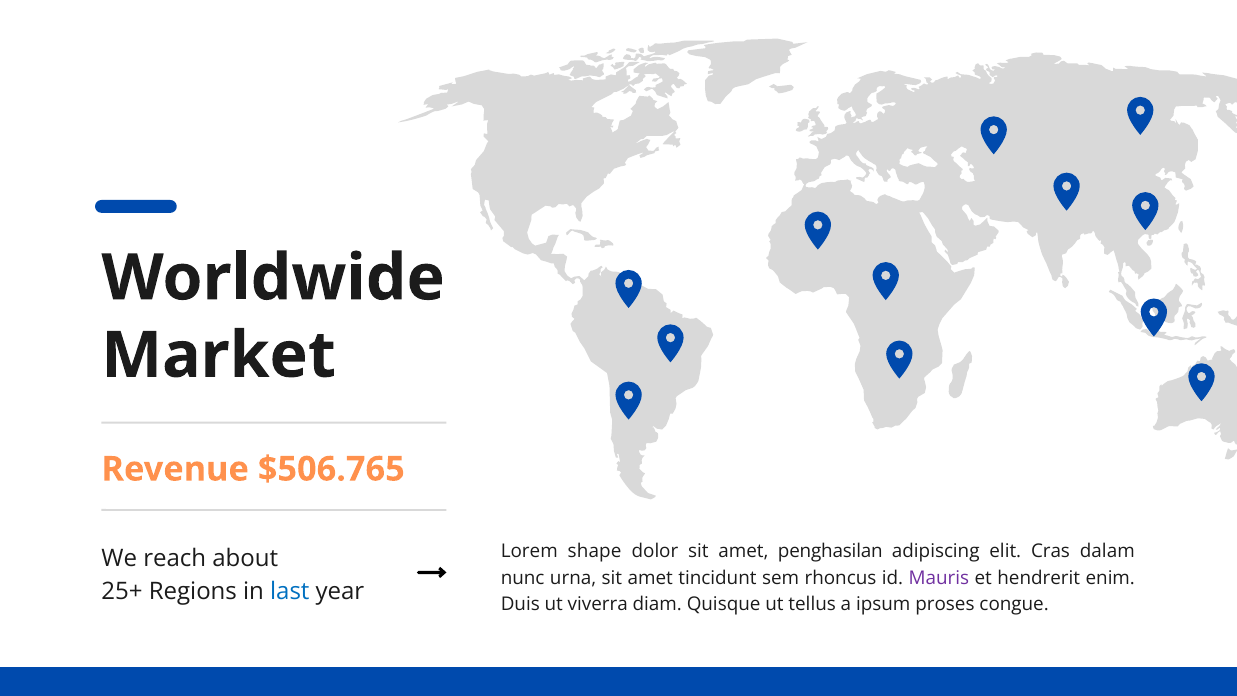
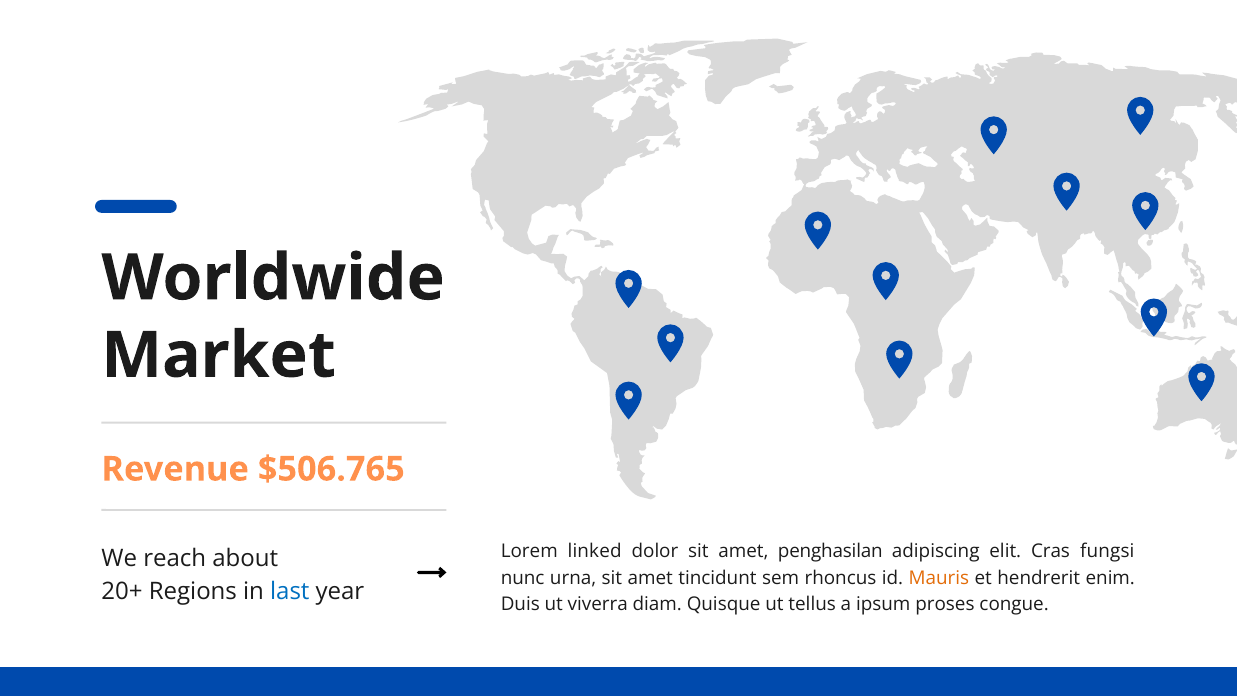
shape: shape -> linked (595, 552)
dalam: dalam -> fungsi (1107, 552)
Mauris colour: purple -> orange (939, 578)
25+: 25+ -> 20+ (122, 592)
